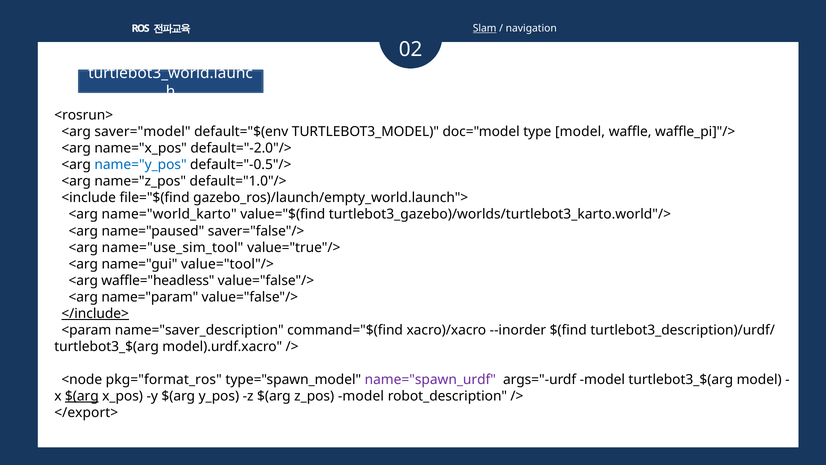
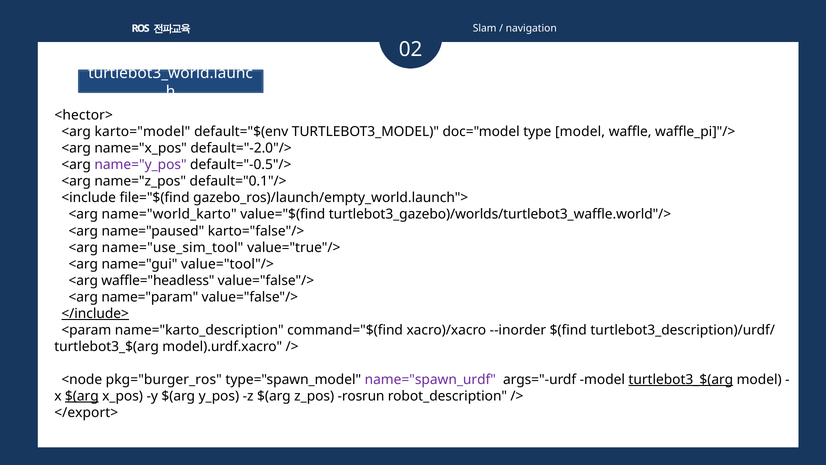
Slam underline: present -> none (485, 28)
<rosrun>: <rosrun> -> <hector> (84, 115)
saver="model: saver="model -> karto="model (142, 132)
name="y_pos colour: blue -> purple (141, 165)
default="1.0"/>: default="1.0"/> -> default="0.1"/> (238, 181)
turtlebot3_gazebo)/worlds/turtlebot3_karto.world"/>: turtlebot3_gazebo)/worlds/turtlebot3_karto.world"/> -> turtlebot3_gazebo)/worlds/turtlebot3_waffle.world"/> (500, 214)
saver="false"/>: saver="false"/> -> karto="false"/> (256, 231)
name="saver_description: name="saver_description -> name="karto_description (199, 330)
pkg="format_ros: pkg="format_ros -> pkg="burger_ros (164, 379)
turtlebot3_$(arg underline: none -> present (681, 379)
z_pos model: model -> rosrun (361, 396)
